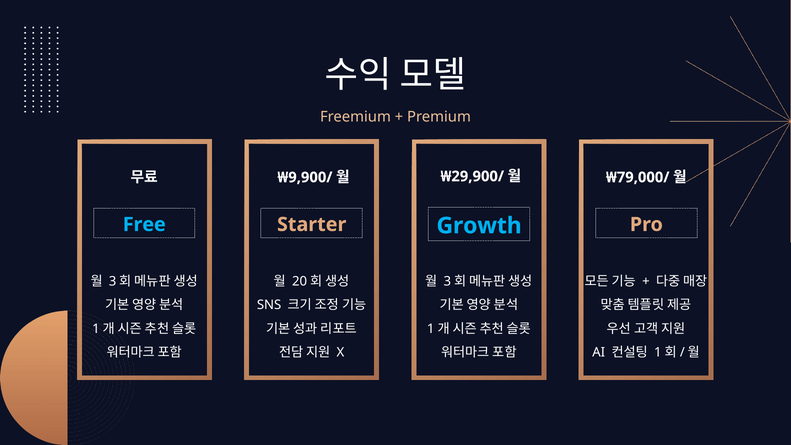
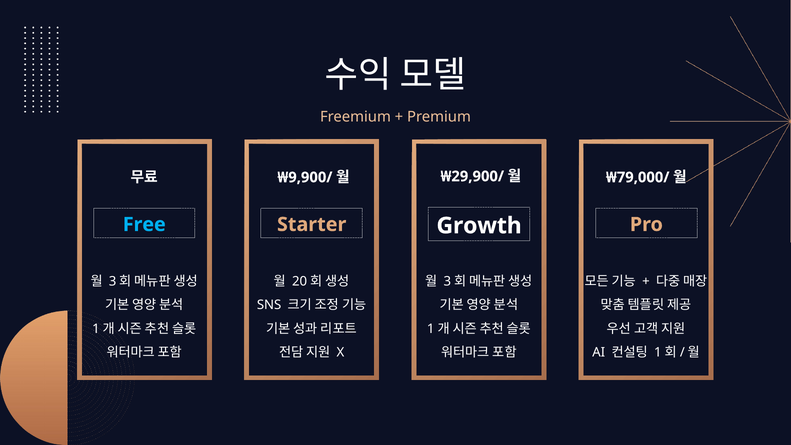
Growth colour: light blue -> white (479, 226)
